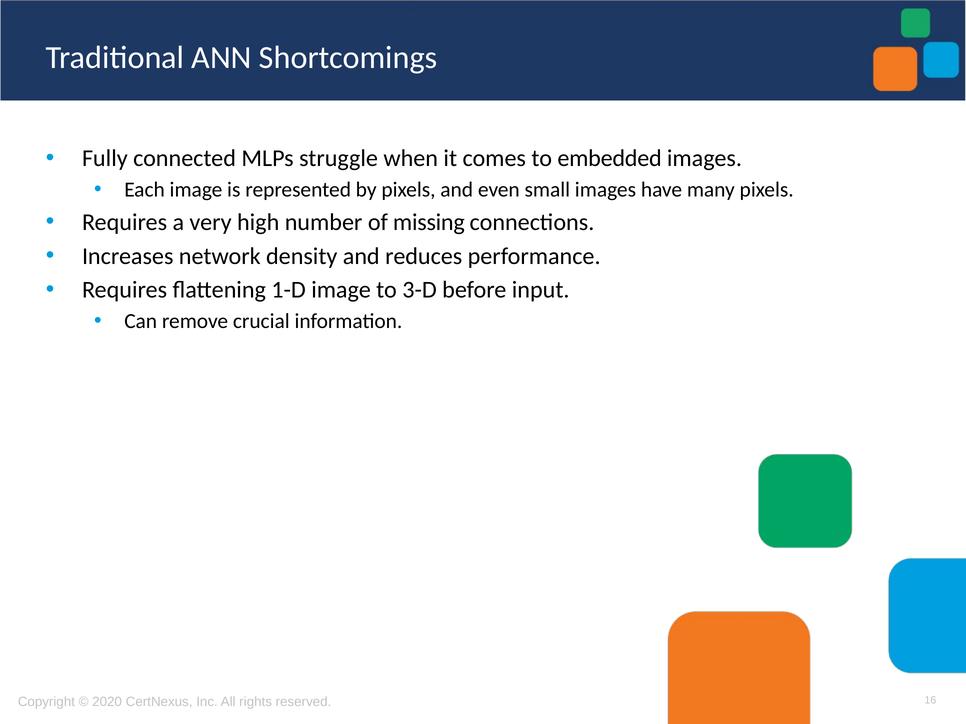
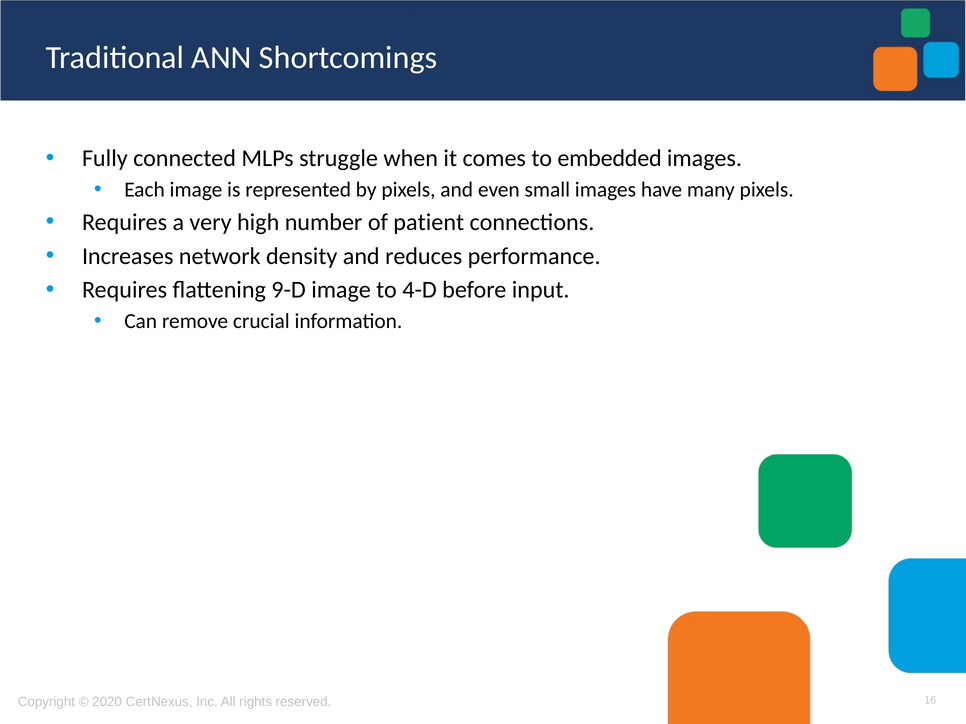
missing: missing -> patient (429, 222)
1-D: 1-D -> 9-D (289, 290)
3-D: 3-D -> 4-D (420, 290)
